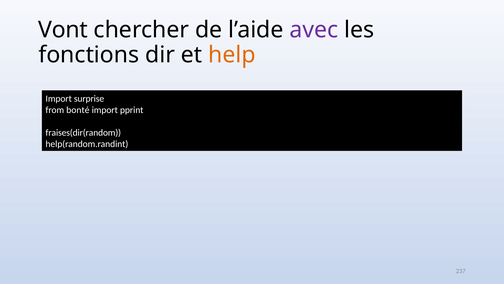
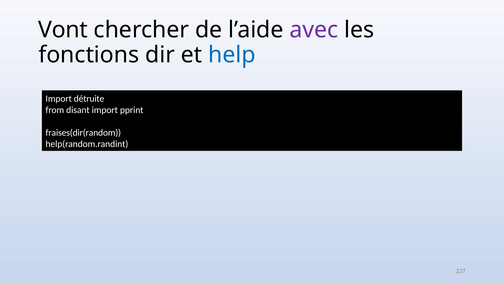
help colour: orange -> blue (232, 55)
surprise: surprise -> détruite (89, 98)
bonté: bonté -> disant (78, 110)
